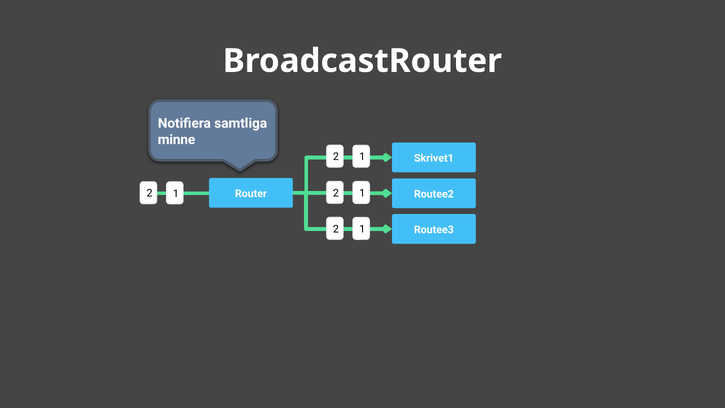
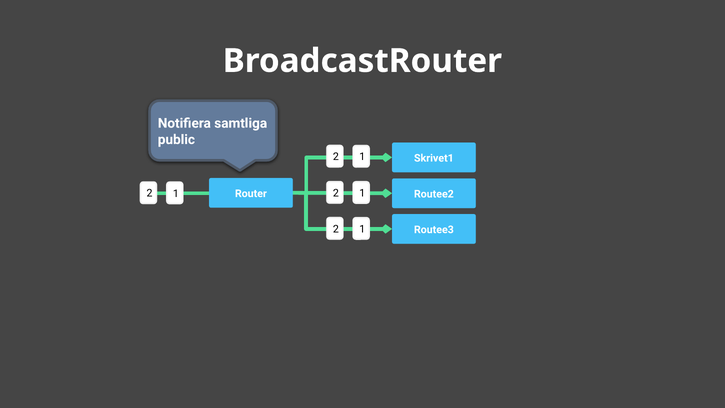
minne: minne -> public (176, 139)
